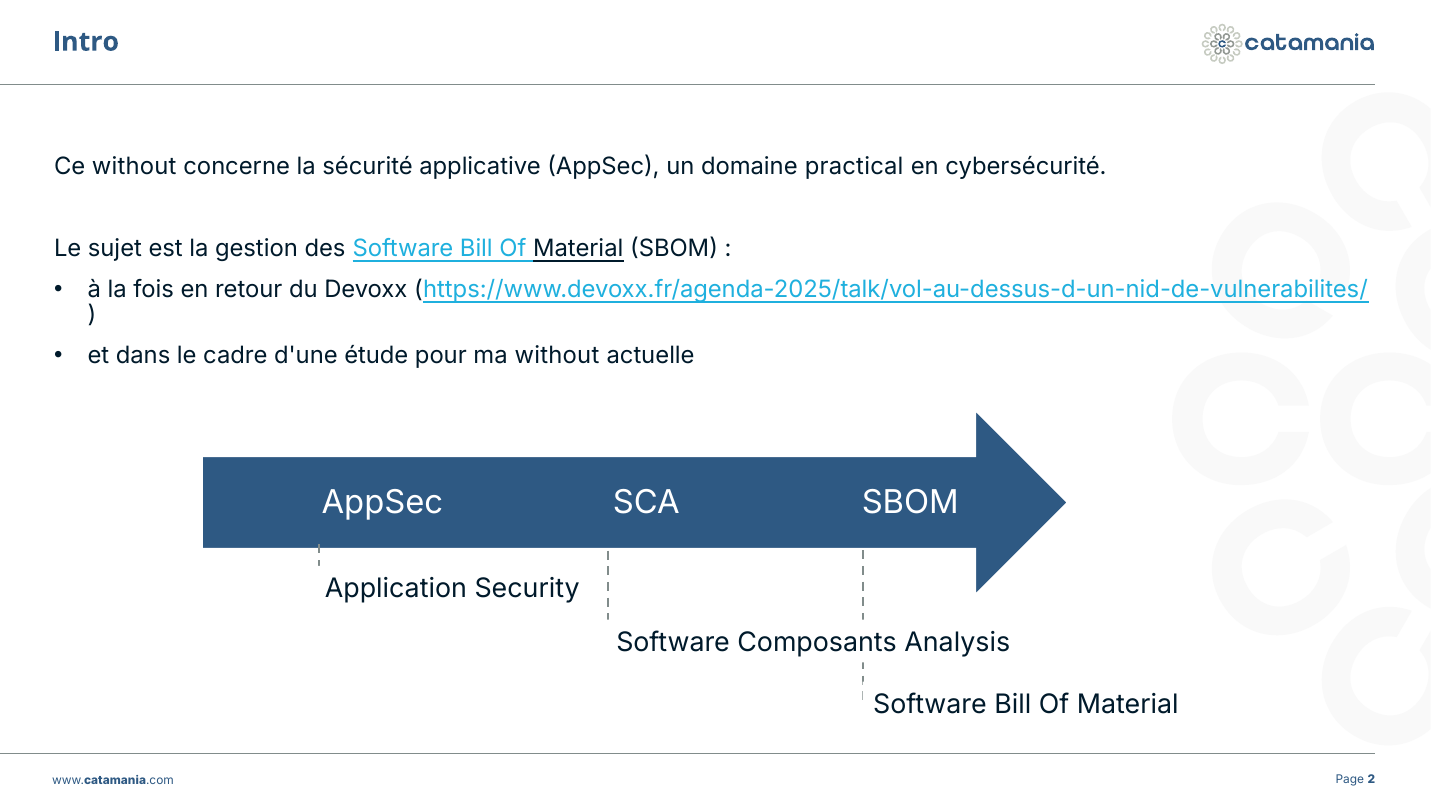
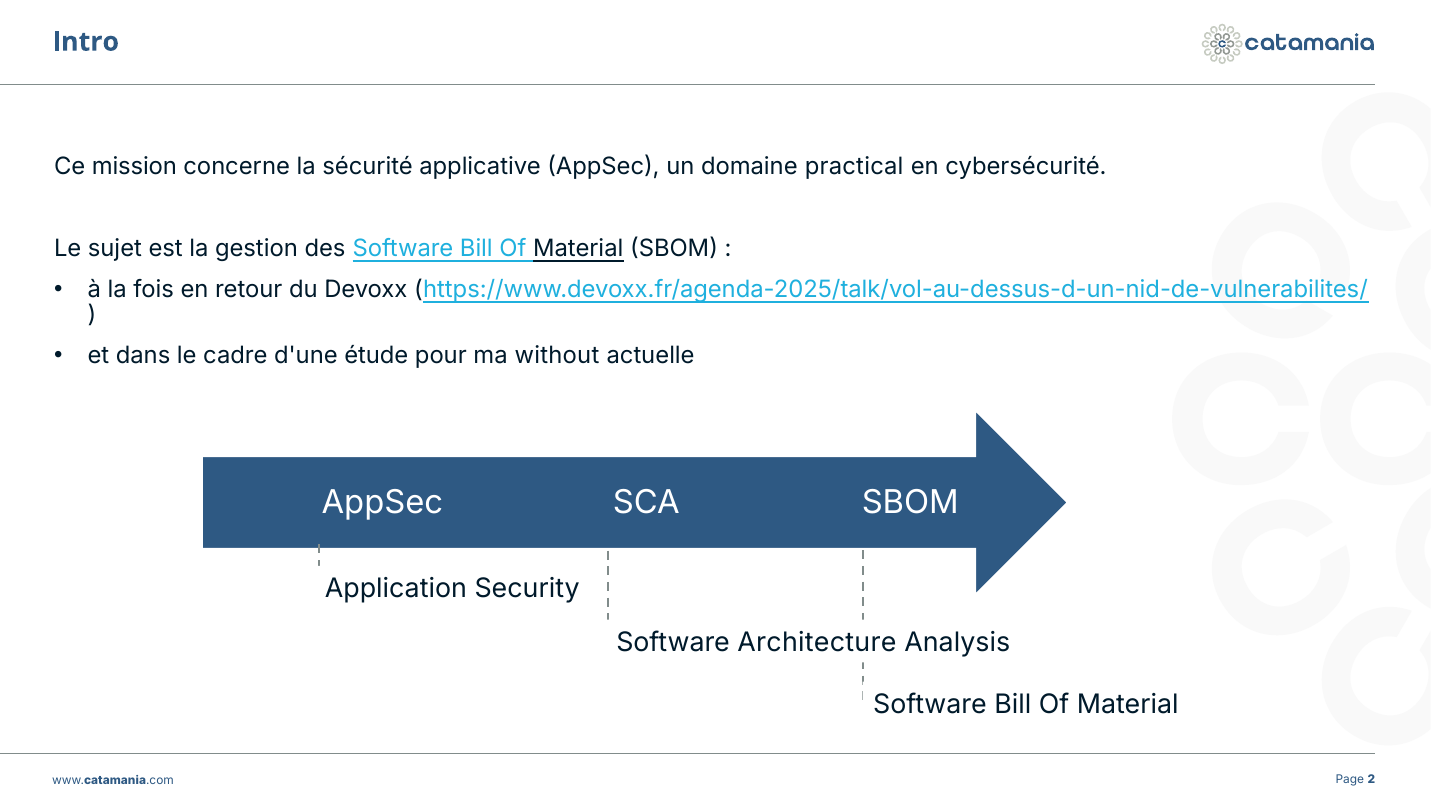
Ce without: without -> mission (134, 167)
Composants: Composants -> Architecture (817, 643)
